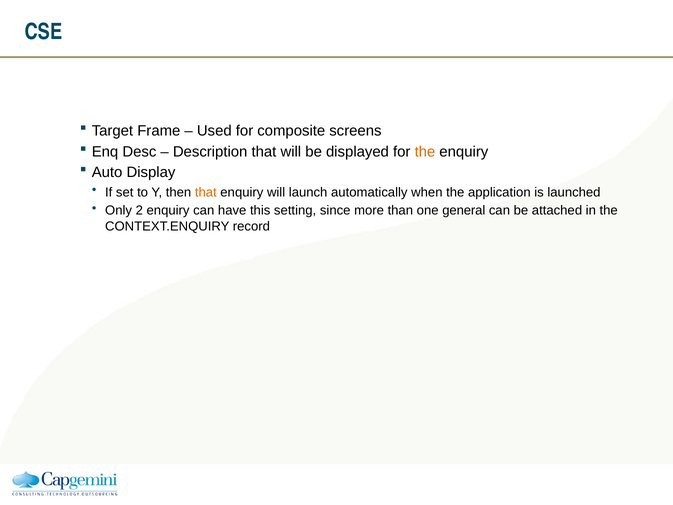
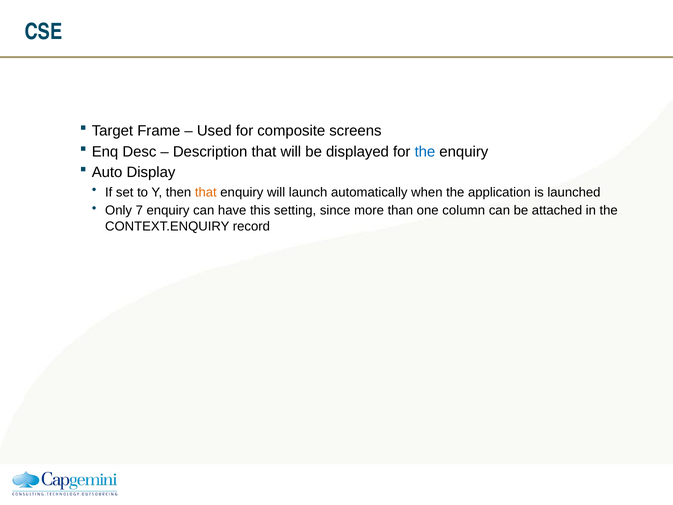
the colour: orange -> blue (425, 152)
2: 2 -> 7 (139, 210)
general: general -> column (464, 210)
